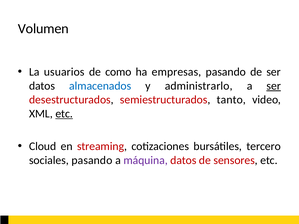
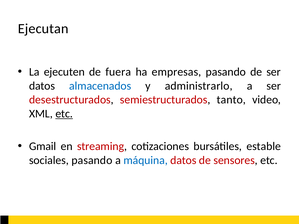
Volumen: Volumen -> Ejecutan (43, 29)
usuarios: usuarios -> ejecuten (64, 72)
como: como -> fuera (118, 72)
ser underline: present -> none (274, 86)
Cloud: Cloud -> Gmail (43, 146)
tercero: tercero -> estable (264, 146)
máquina colour: purple -> blue (146, 160)
